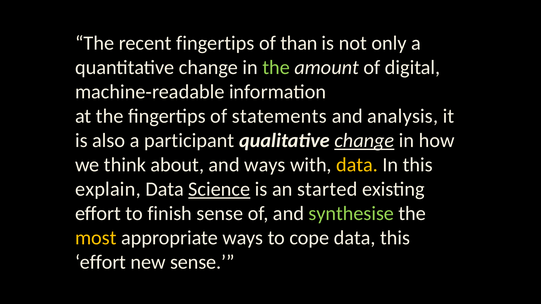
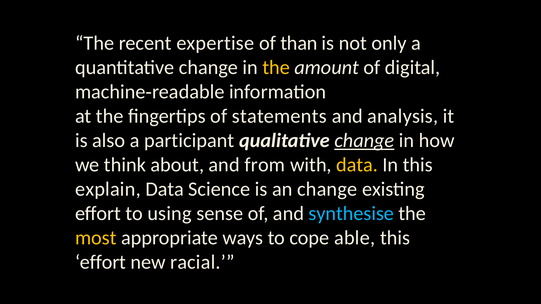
recent fingertips: fingertips -> expertise (215, 43)
the colour: light green -> yellow (276, 68)
and ways: ways -> from (265, 165)
Science underline: present -> none (219, 189)
an started: started -> change (327, 189)
finish: finish -> using (170, 214)
synthesise colour: light green -> light blue (351, 214)
cope data: data -> able (355, 238)
new sense: sense -> racial (202, 262)
